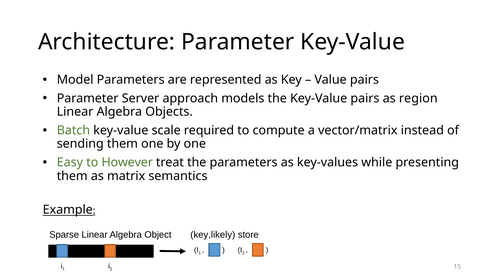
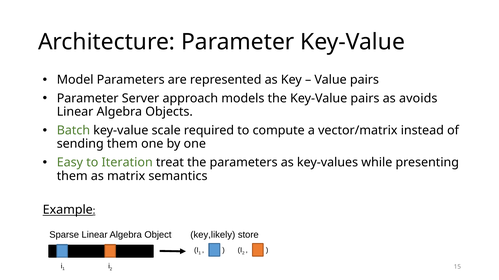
region: region -> avoids (418, 99)
However: However -> Iteration (127, 163)
